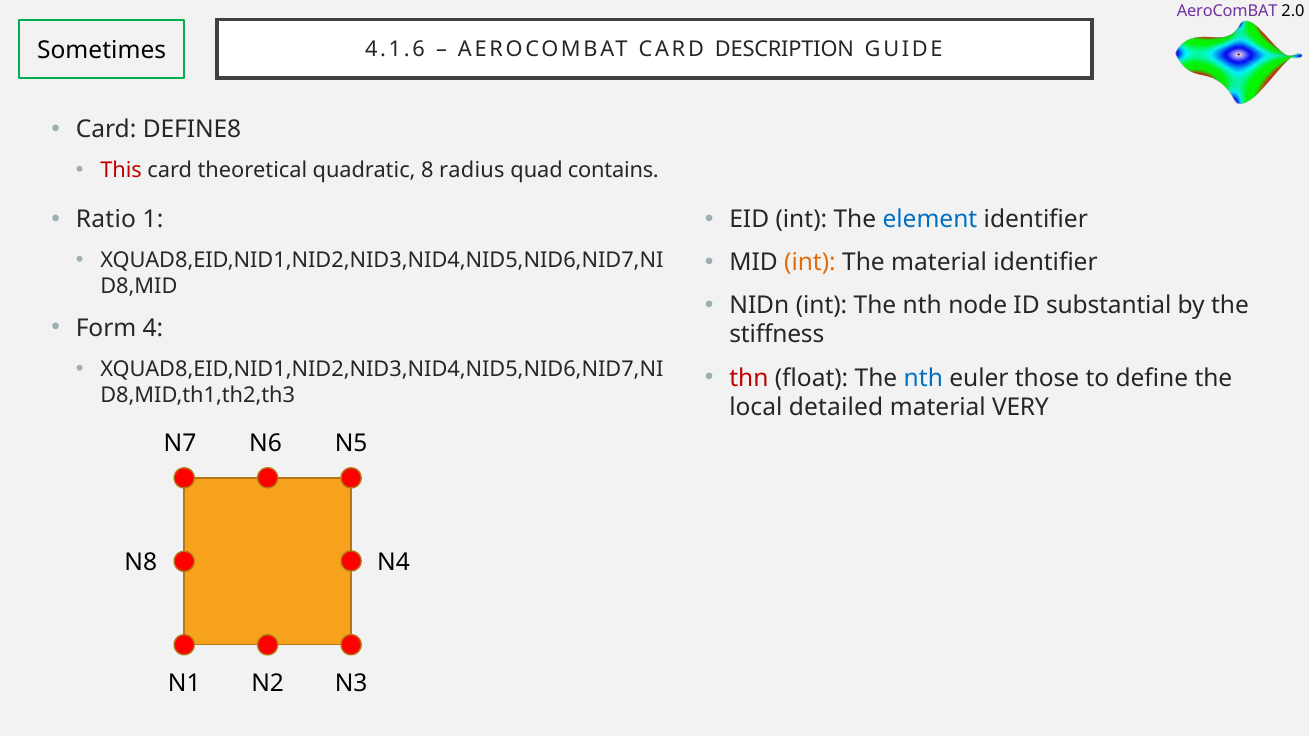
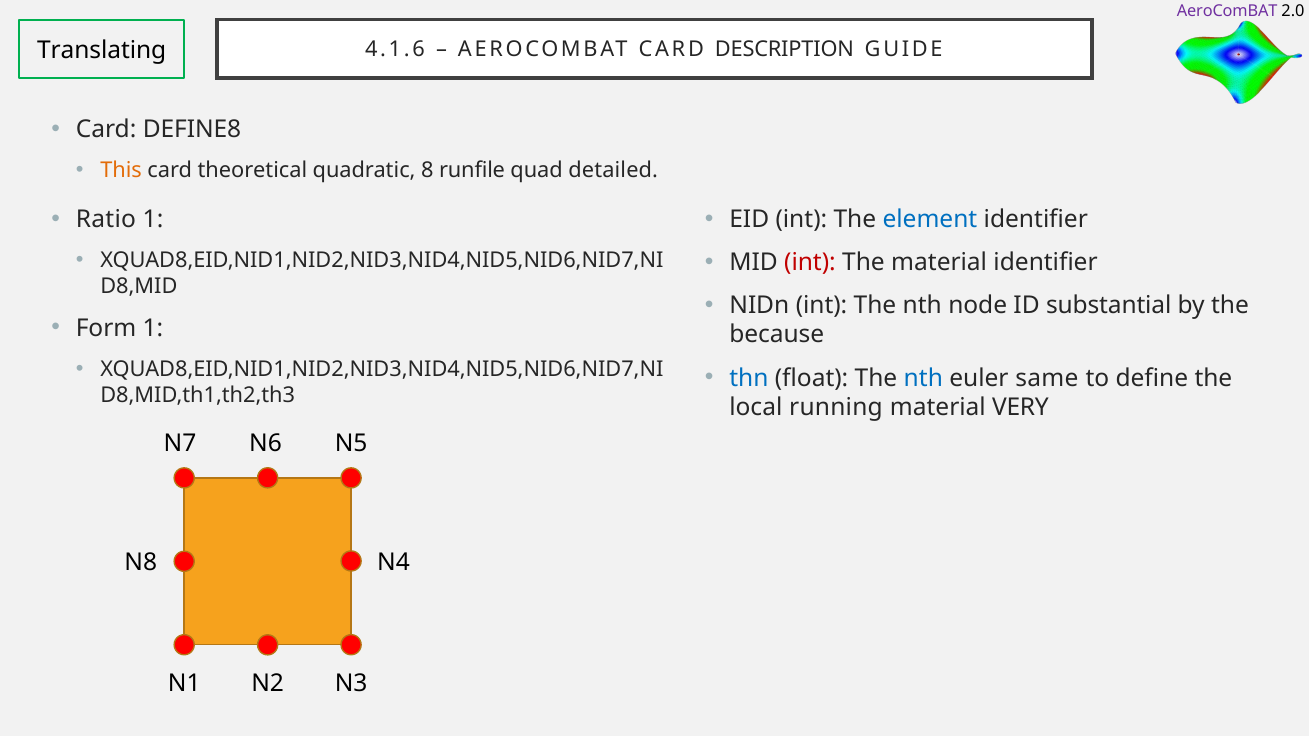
Sometimes: Sometimes -> Translating (102, 51)
This colour: red -> orange (121, 171)
radius: radius -> runfile (472, 171)
contains: contains -> detailed (613, 171)
int colour: orange -> red (810, 262)
Form 4: 4 -> 1 (153, 328)
stiffness: stiffness -> because (777, 335)
thn colour: red -> blue (749, 378)
those: those -> same (1047, 378)
detailed: detailed -> running (836, 408)
